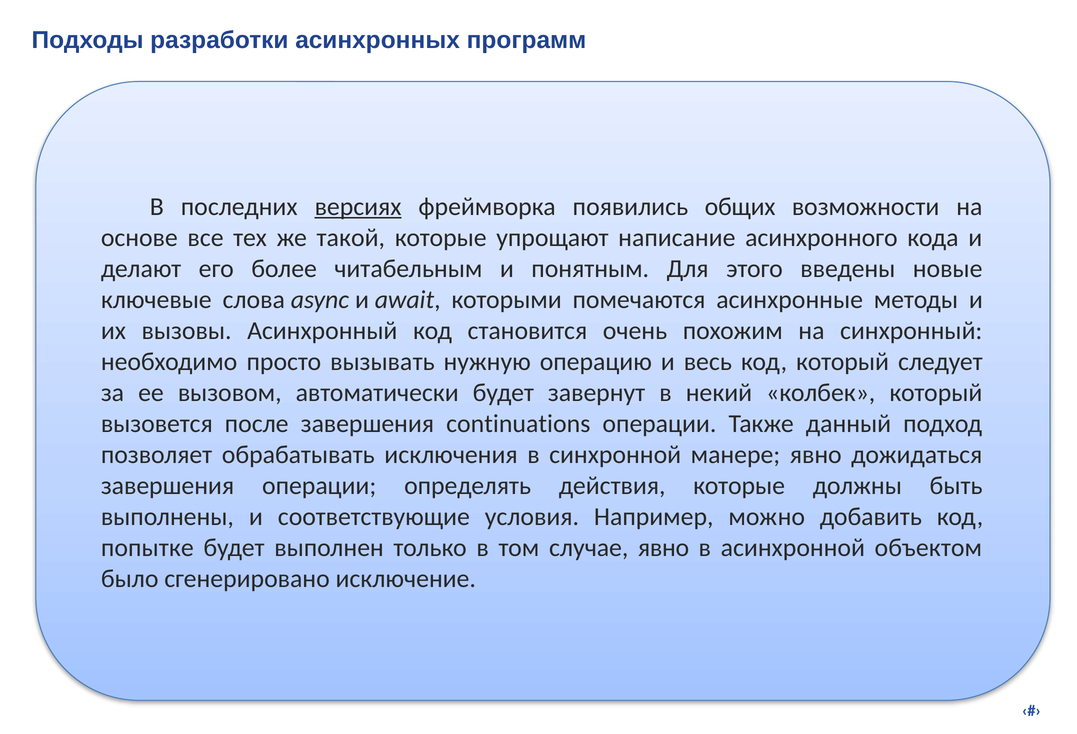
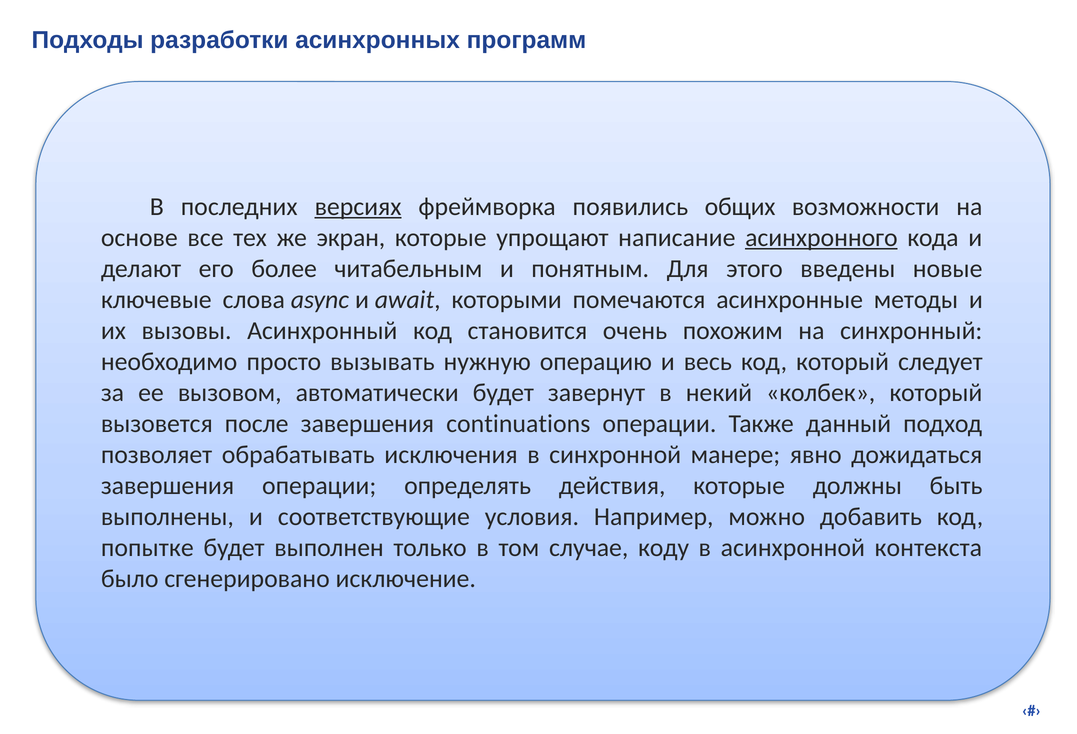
такой: такой -> экран (351, 238)
асинхронного underline: none -> present (821, 238)
случае явно: явно -> коду (664, 548)
объектом: объектом -> контекста (928, 548)
